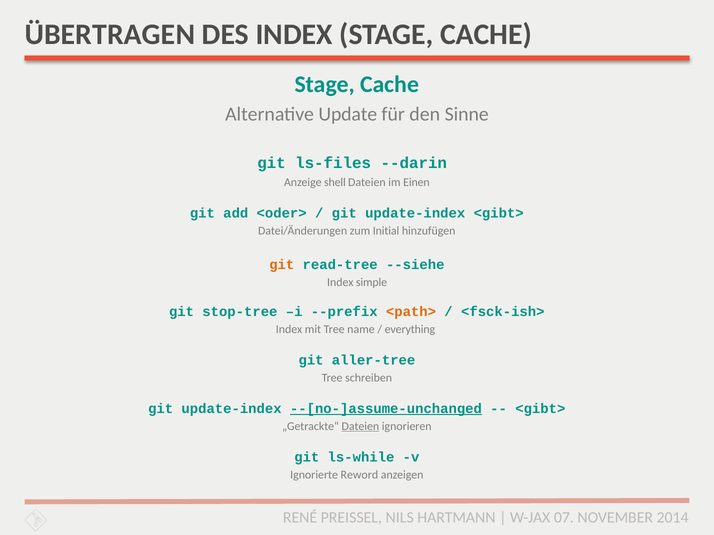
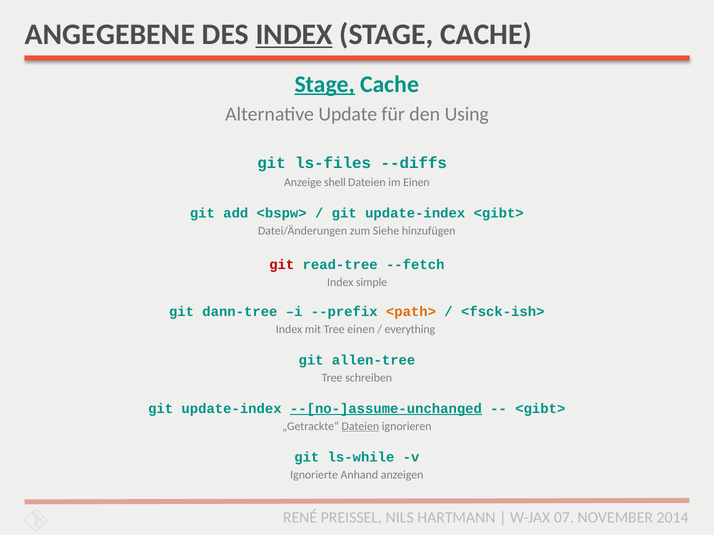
ÜBERTRAGEN: ÜBERTRAGEN -> ANGEGEBENE (110, 34)
INDEX underline: none -> present (294, 34)
Stage underline: none -> present (325, 84)
Sinne: Sinne -> Using (467, 114)
--darin: --darin -> --diffs (414, 163)
<oder>: <oder> -> <bspw> (282, 213)
Initial: Initial -> Siehe (386, 231)
git colour: orange -> red (282, 265)
--siehe: --siehe -> --fetch (415, 265)
stop-tree: stop-tree -> dann-tree (240, 312)
Tree name: name -> einen (361, 329)
aller-tree: aller-tree -> allen-tree (374, 360)
Reword: Reword -> Anhand (359, 475)
